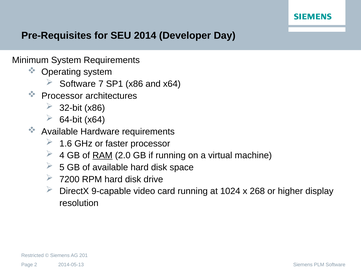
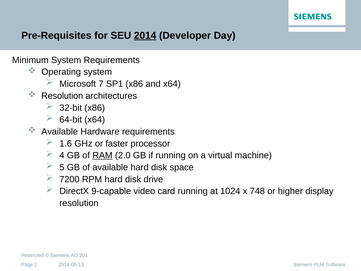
2014 underline: none -> present (145, 36)
Software: Software -> Microsoft (78, 84)
Processor: Processor -> Resolution (62, 96)
268: 268 -> 748 (257, 191)
